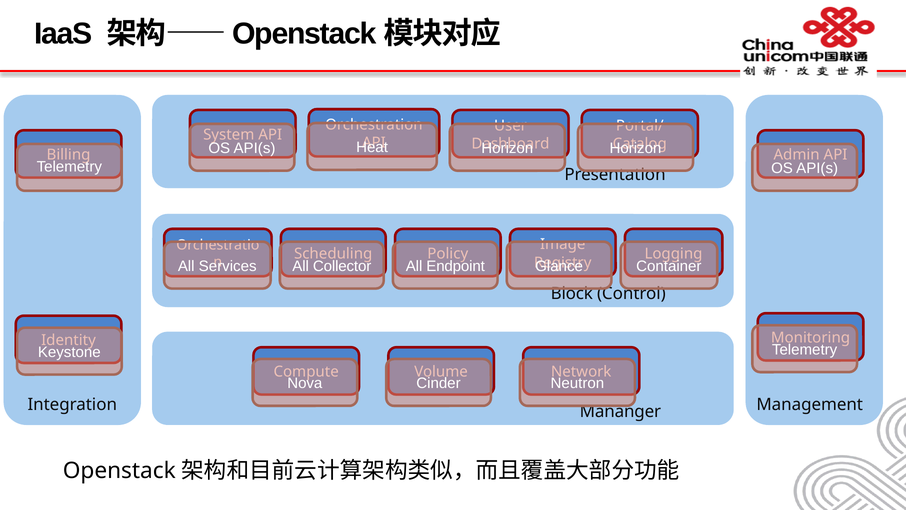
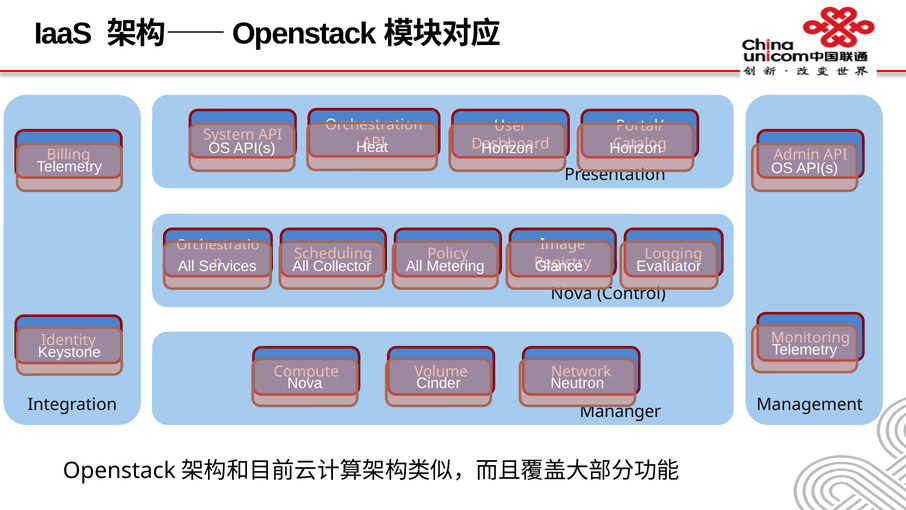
Endpoint: Endpoint -> Metering (456, 266)
Container: Container -> Evaluator (669, 266)
Block: Block -> Nova (572, 293)
